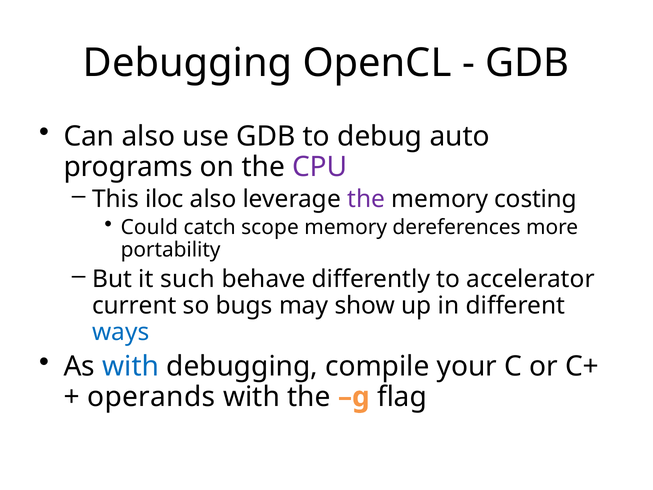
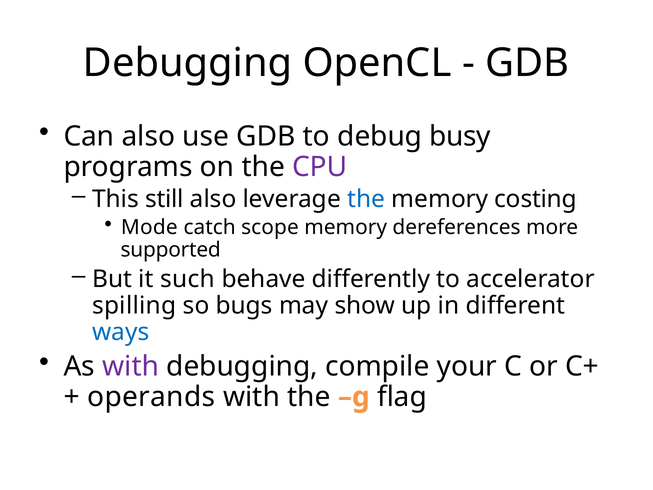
auto: auto -> busy (460, 136)
iloc: iloc -> still (164, 199)
the colour: purple -> blue (366, 199)
Could: Could -> Mode (149, 227)
portability: portability -> supported (171, 250)
current: current -> spilling (134, 306)
with colour: blue -> purple (131, 366)
